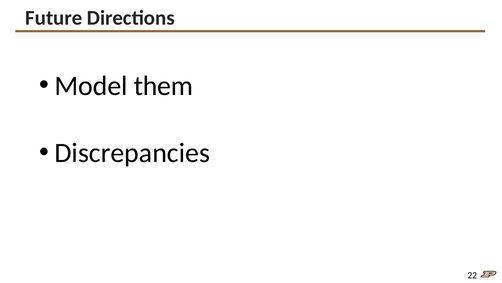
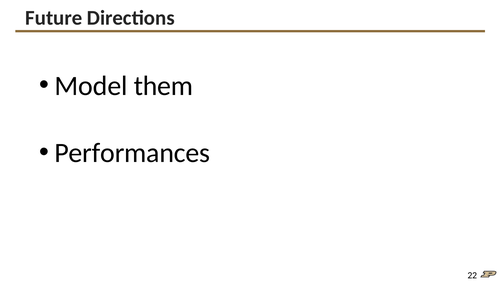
Discrepancies: Discrepancies -> Performances (132, 153)
